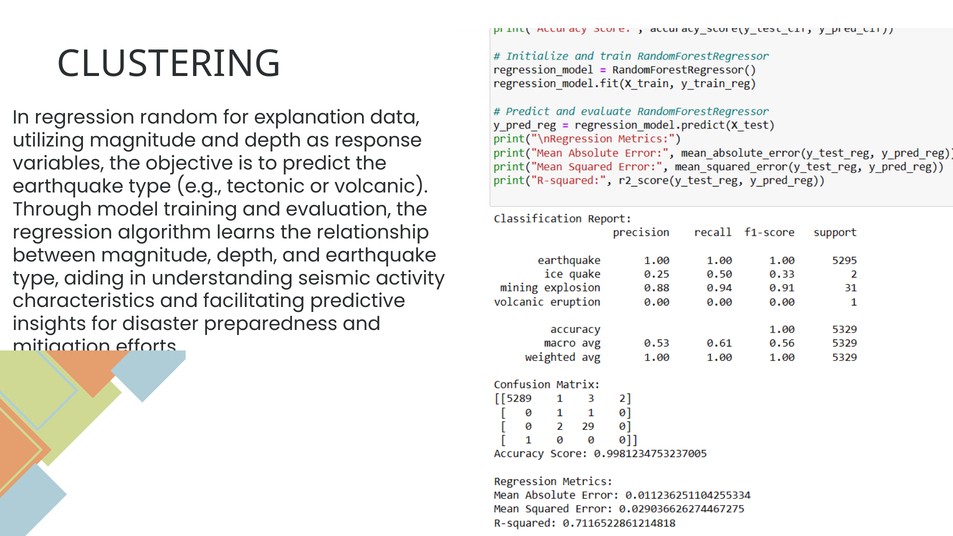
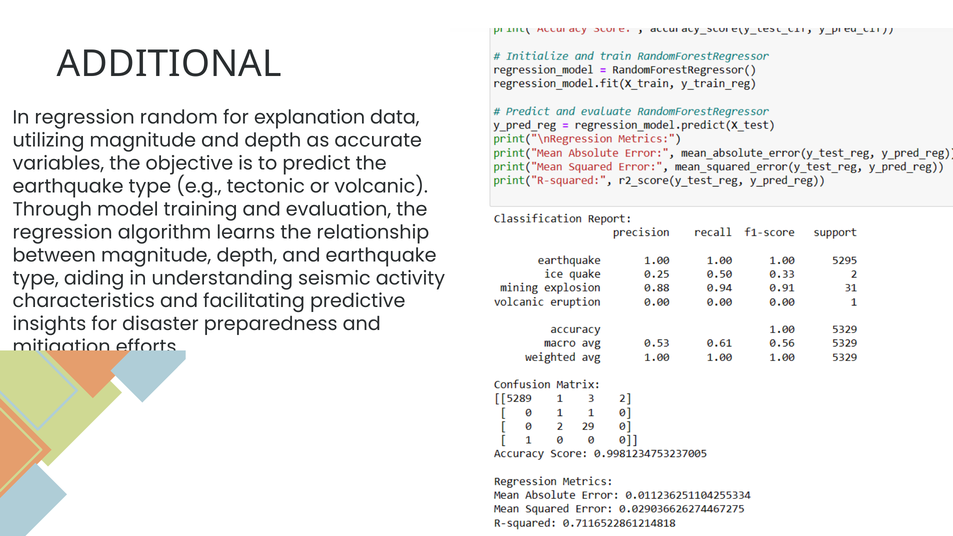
CLUSTERING: CLUSTERING -> ADDITIONAL (169, 64)
response: response -> accurate (378, 141)
